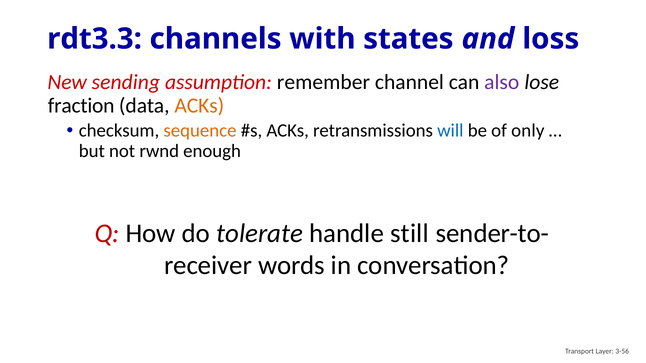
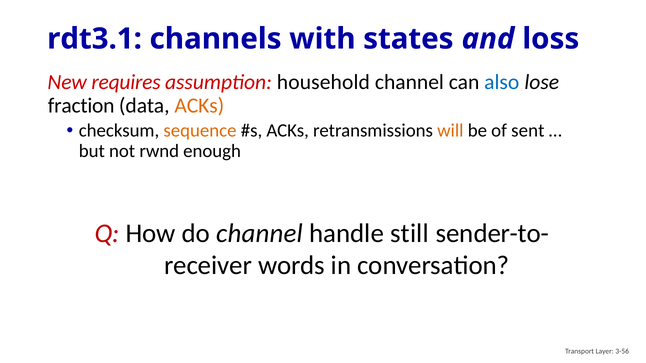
rdt3.3: rdt3.3 -> rdt3.1 (95, 39)
sending: sending -> requires (126, 82)
remember: remember -> household (323, 82)
also colour: purple -> blue (502, 82)
will colour: blue -> orange (450, 131)
only: only -> sent (528, 131)
do tolerate: tolerate -> channel (260, 234)
